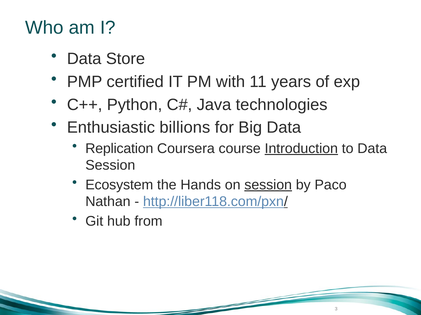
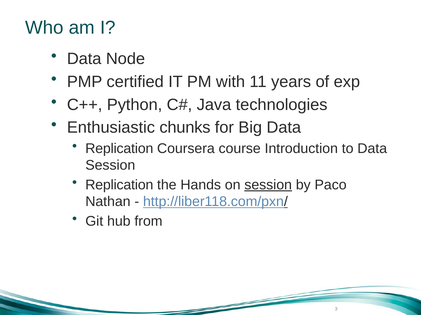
Store: Store -> Node (125, 59)
billions: billions -> chunks (185, 128)
Introduction underline: present -> none (301, 149)
Ecosystem: Ecosystem -> Replication (119, 185)
